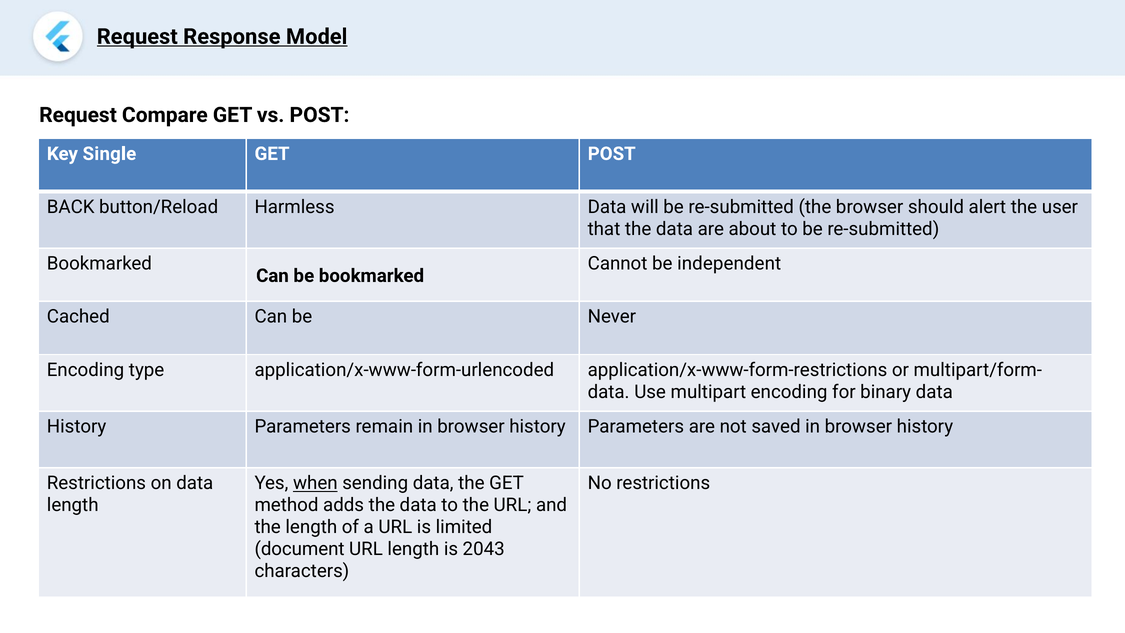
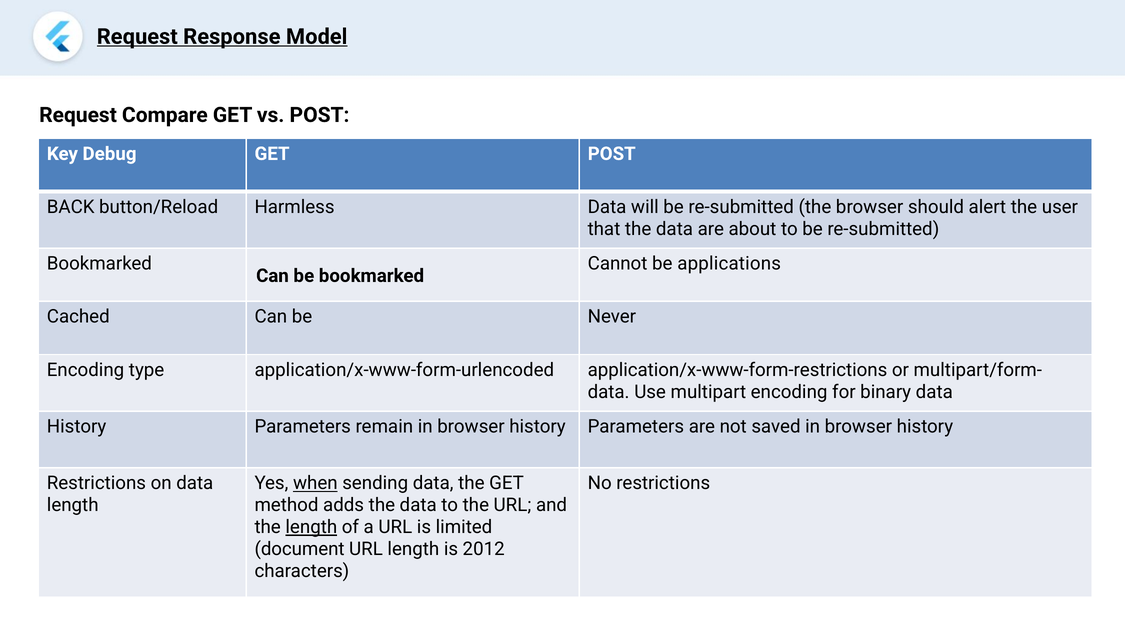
Single: Single -> Debug (109, 154)
independent: independent -> applications (729, 264)
length underline: none -> present (311, 527)
2043: 2043 -> 2012 (484, 549)
